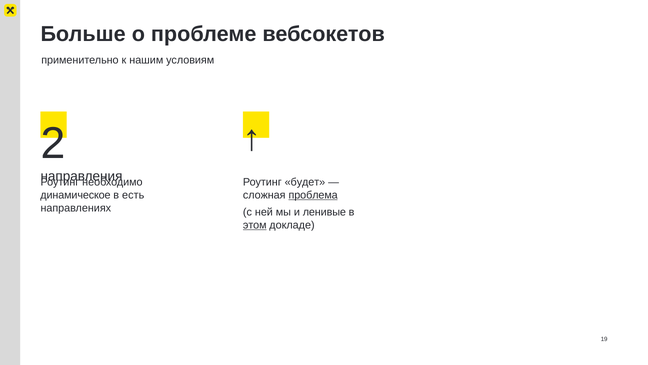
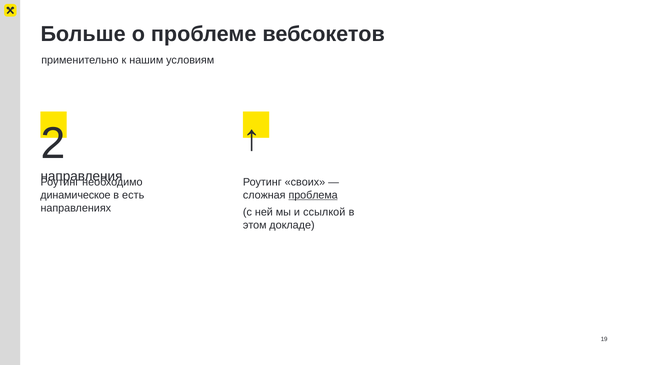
будет: будет -> своих (305, 182)
ленивые: ленивые -> ссылкой (324, 212)
этом underline: present -> none (255, 225)
